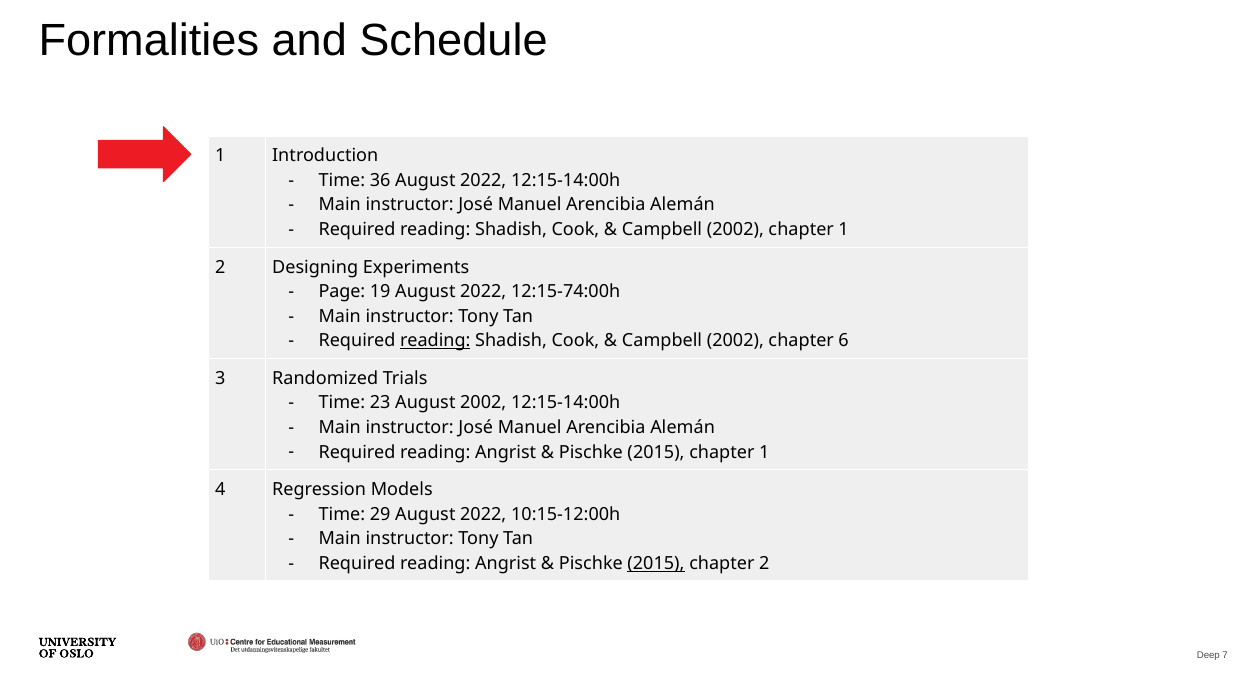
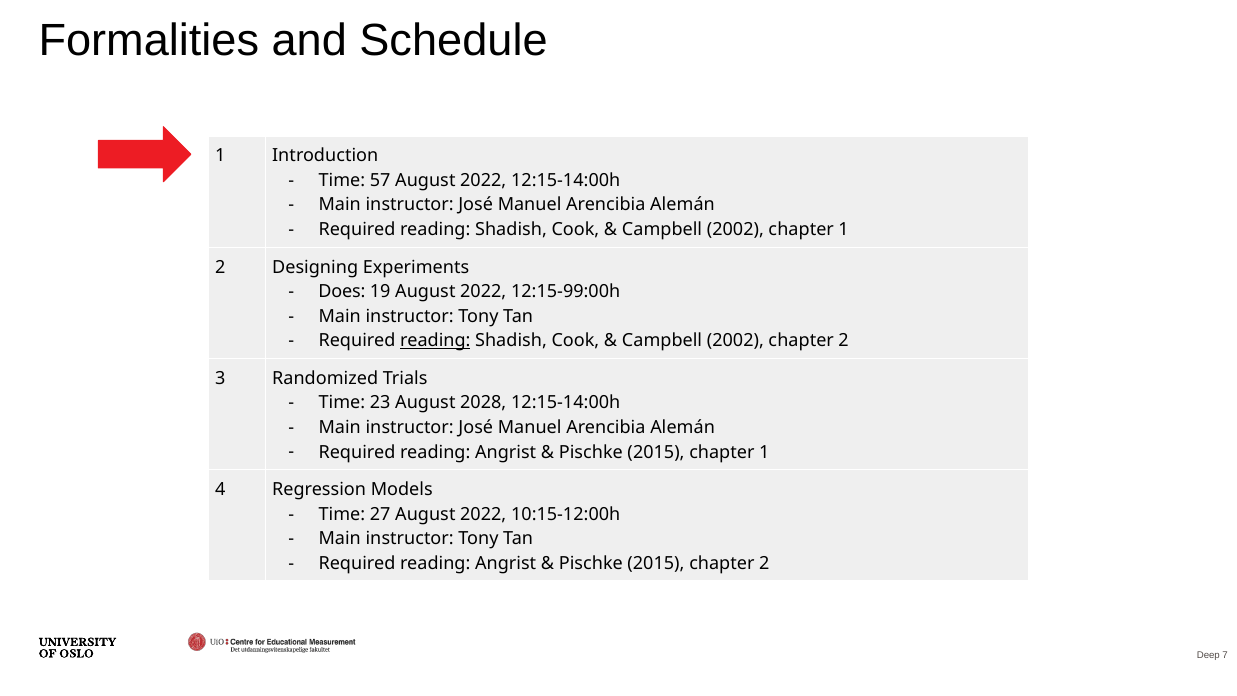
36: 36 -> 57 (380, 180)
Page: Page -> Does (342, 292)
12:15-74:00h: 12:15-74:00h -> 12:15-99:00h (566, 292)
2002 chapter 6: 6 -> 2 (844, 341)
August 2002: 2002 -> 2028 (483, 403)
29: 29 -> 27 (380, 514)
2015 underline: present -> none (656, 563)
